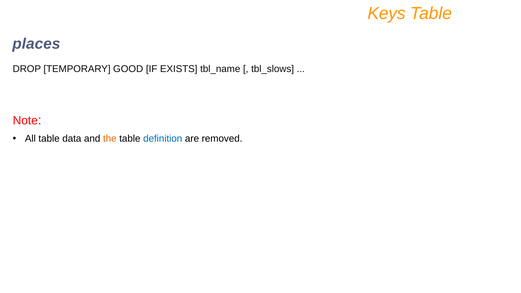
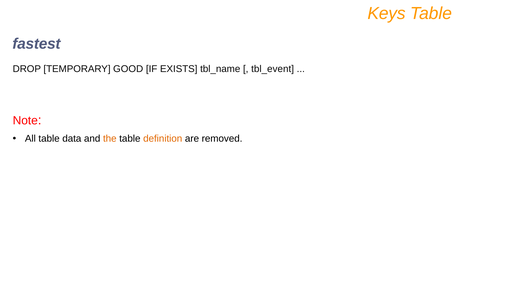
places: places -> fastest (36, 44)
tbl_slows: tbl_slows -> tbl_event (273, 69)
definition colour: blue -> orange (163, 139)
